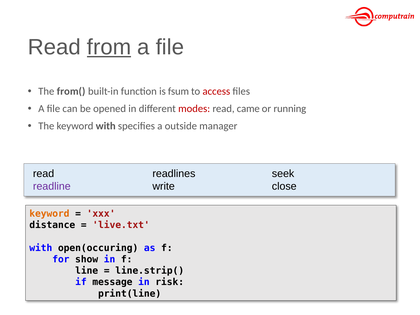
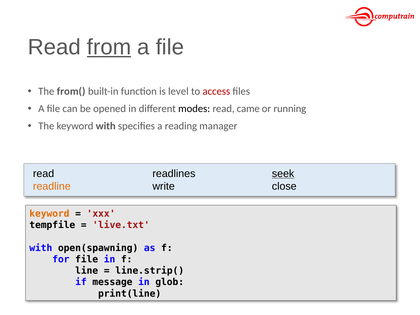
fsum: fsum -> level (178, 91)
modes colour: red -> black (194, 109)
outside: outside -> reading (181, 126)
seek underline: none -> present (283, 174)
readline colour: purple -> orange (52, 186)
distance: distance -> tempfile (52, 225)
open(occuring: open(occuring -> open(spawning (98, 248)
for show: show -> file (87, 259)
risk: risk -> glob (170, 282)
